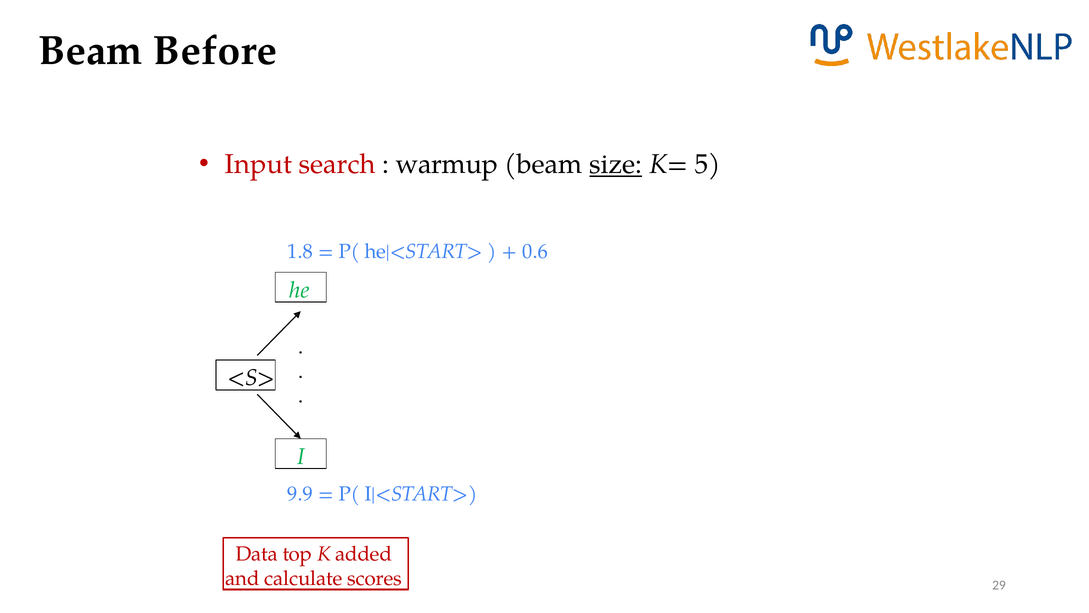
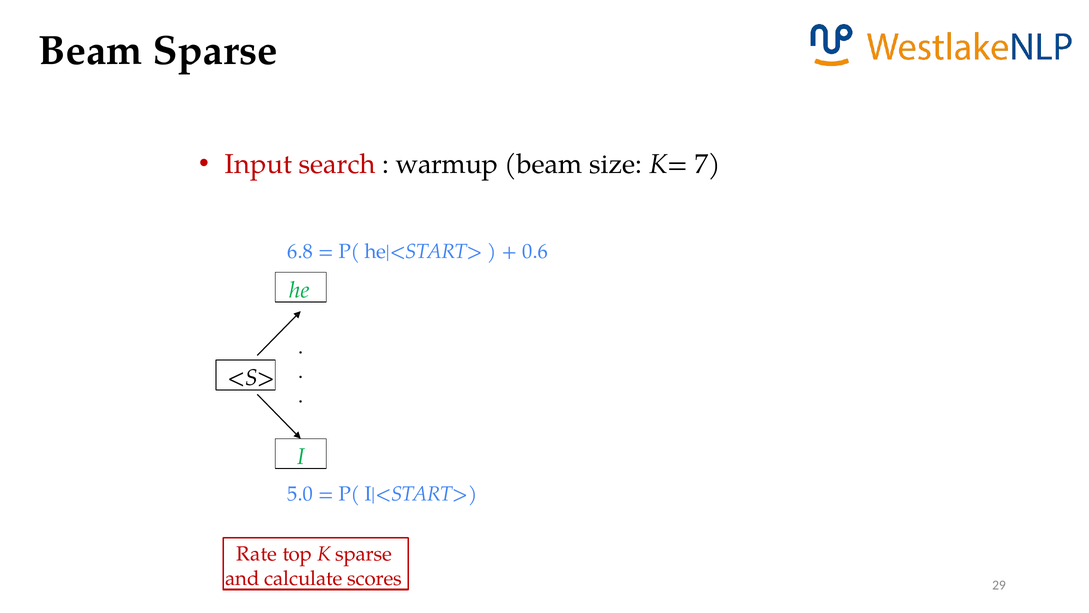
Beam Before: Before -> Sparse (215, 51)
size underline: present -> none (616, 164)
5: 5 -> 7 (708, 164)
1.8: 1.8 -> 6.8 (300, 251)
9.9: 9.9 -> 5.0 (300, 493)
Data: Data -> Rate (257, 554)
K added: added -> sparse (364, 554)
